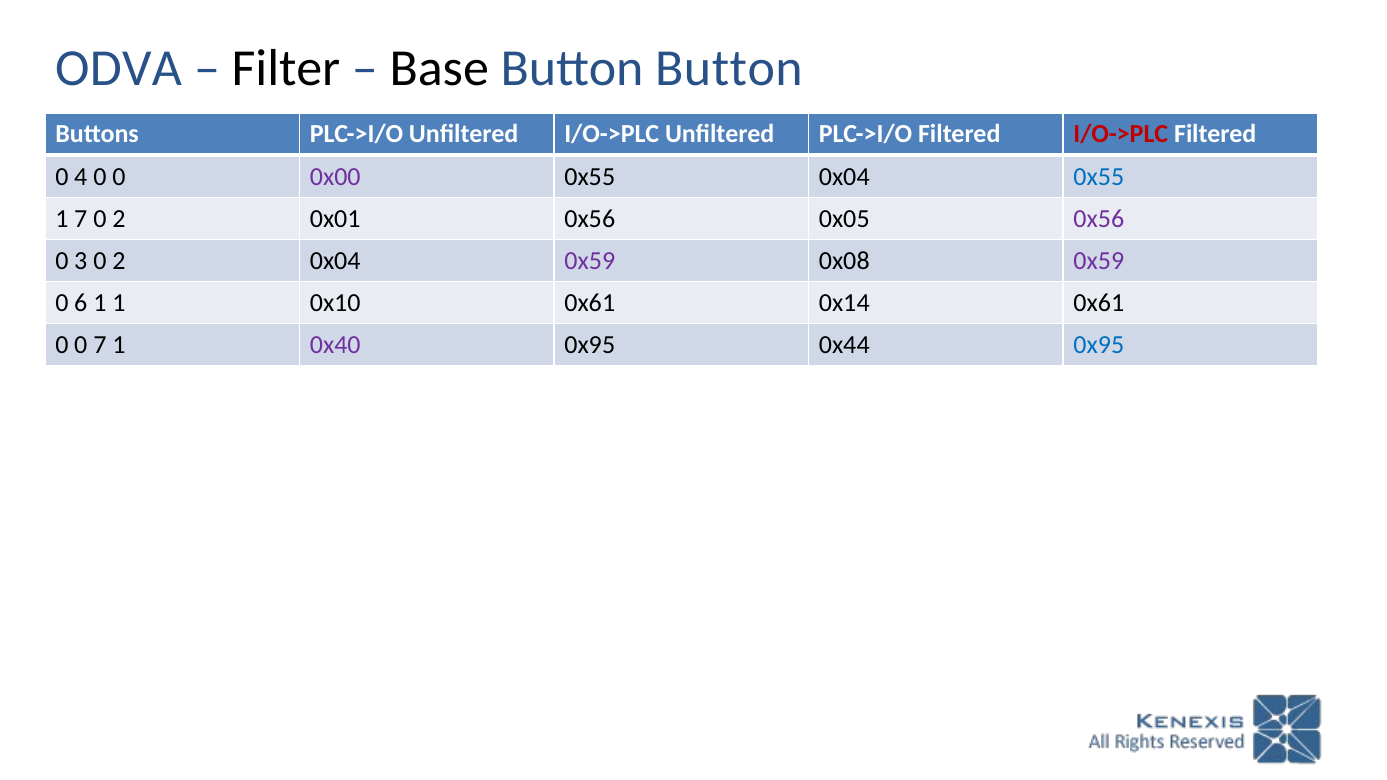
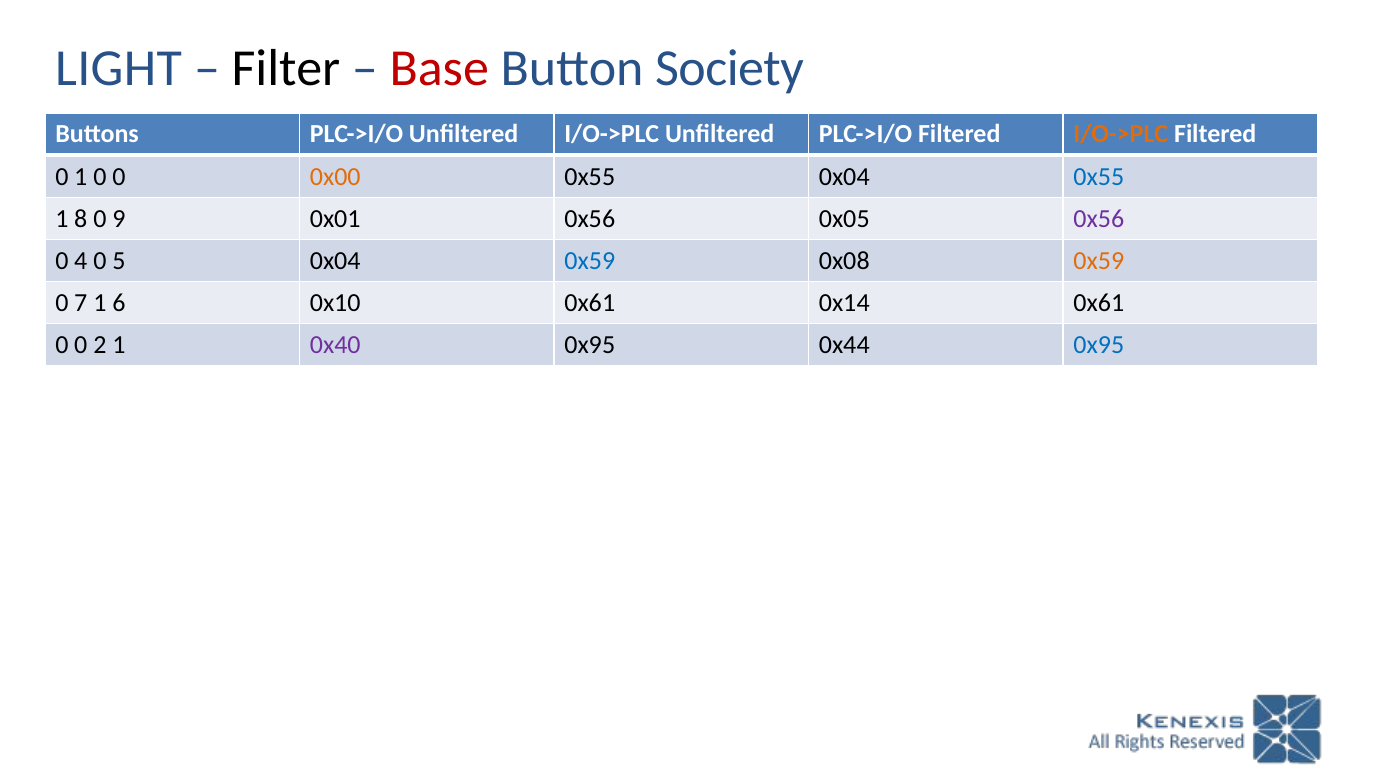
ODVA: ODVA -> LIGHT (119, 68)
Base colour: black -> red (439, 68)
Button Button: Button -> Society (729, 68)
I/O->PLC colour: red -> orange (1121, 134)
0 4: 4 -> 1 (81, 177)
0x00 colour: purple -> orange (335, 177)
1 7: 7 -> 8 (81, 219)
2: 2 -> 9 (119, 219)
3: 3 -> 4 (81, 261)
2: 2 -> 5 (119, 261)
0x59 colour: purple -> blue (590, 261)
0x59 colour: purple -> orange (1099, 261)
6: 6 -> 7 (81, 303)
1 1: 1 -> 6 (119, 303)
0 7: 7 -> 2 (100, 345)
